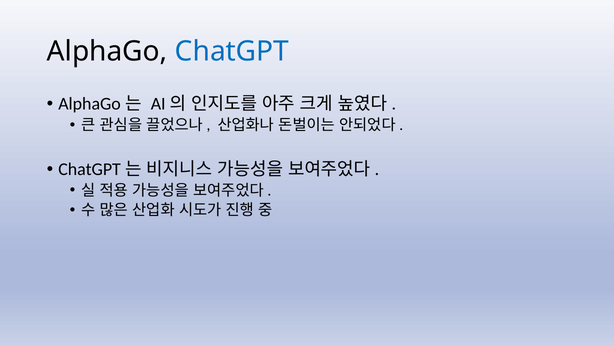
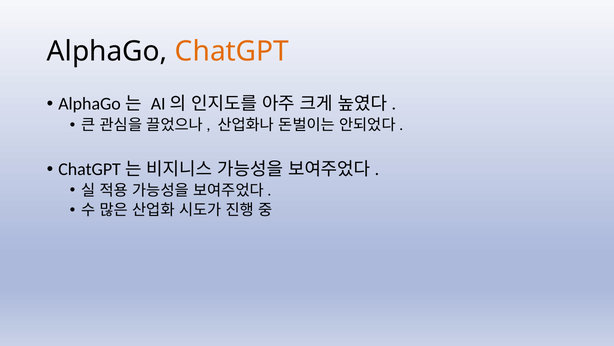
ChatGPT colour: blue -> orange (232, 52)
